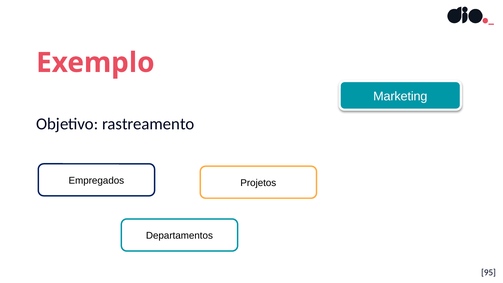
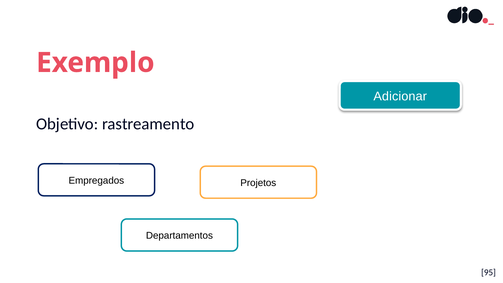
Marketing: Marketing -> Adicionar (400, 96)
